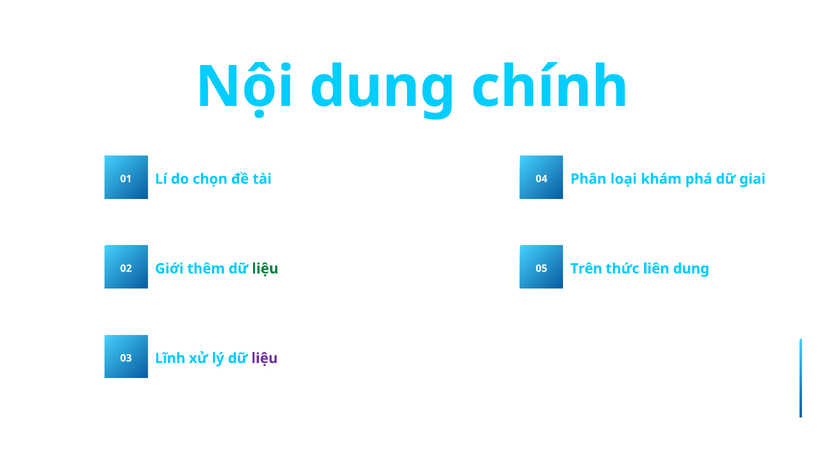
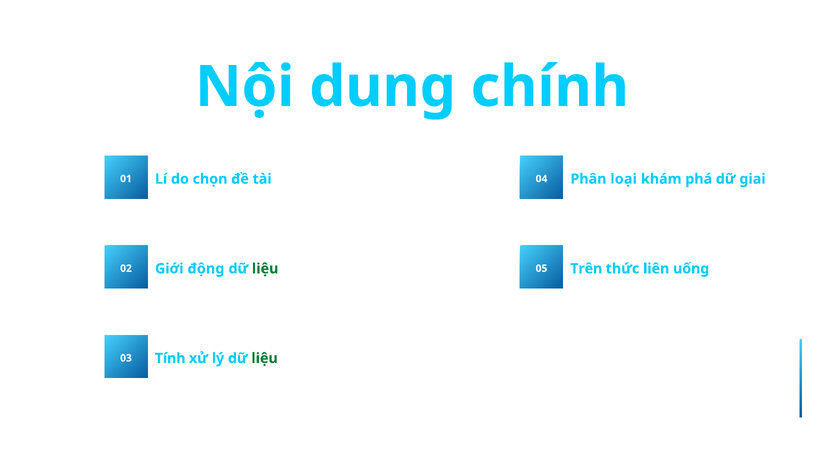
thêm: thêm -> động (206, 269)
liên dung: dung -> uống (691, 269)
Lĩnh: Lĩnh -> Tính (170, 359)
liệu colour: purple -> green (265, 359)
